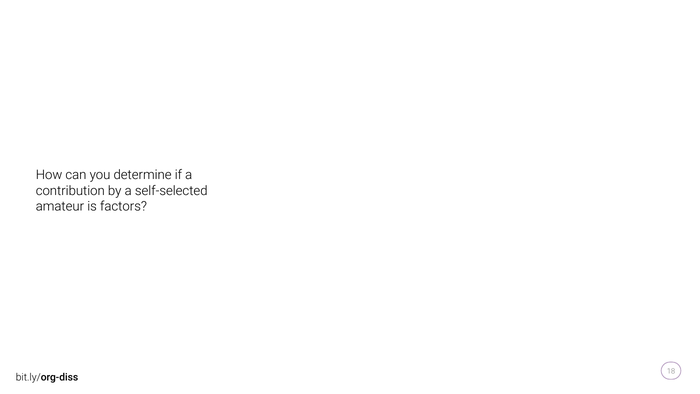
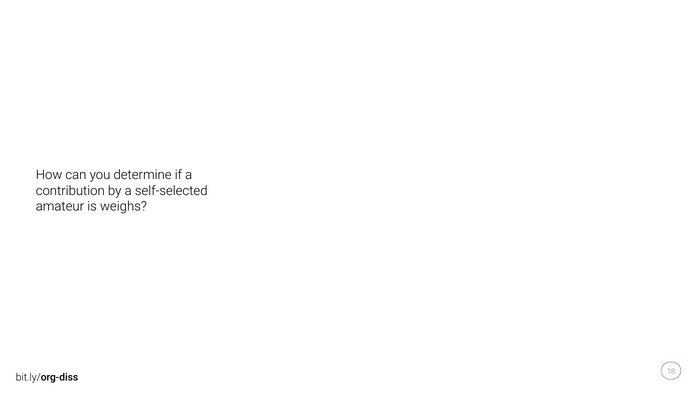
factors: factors -> weighs (123, 206)
